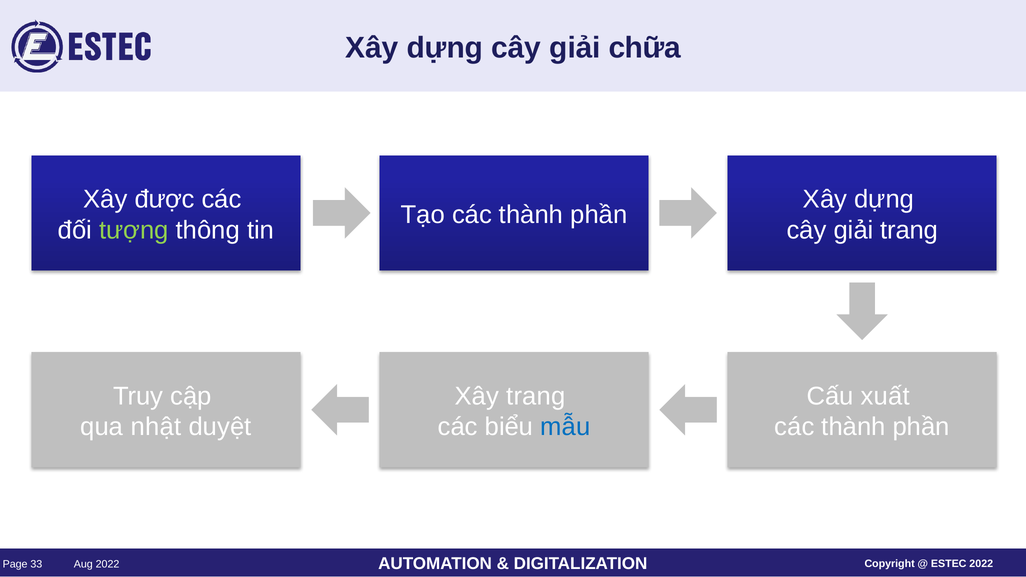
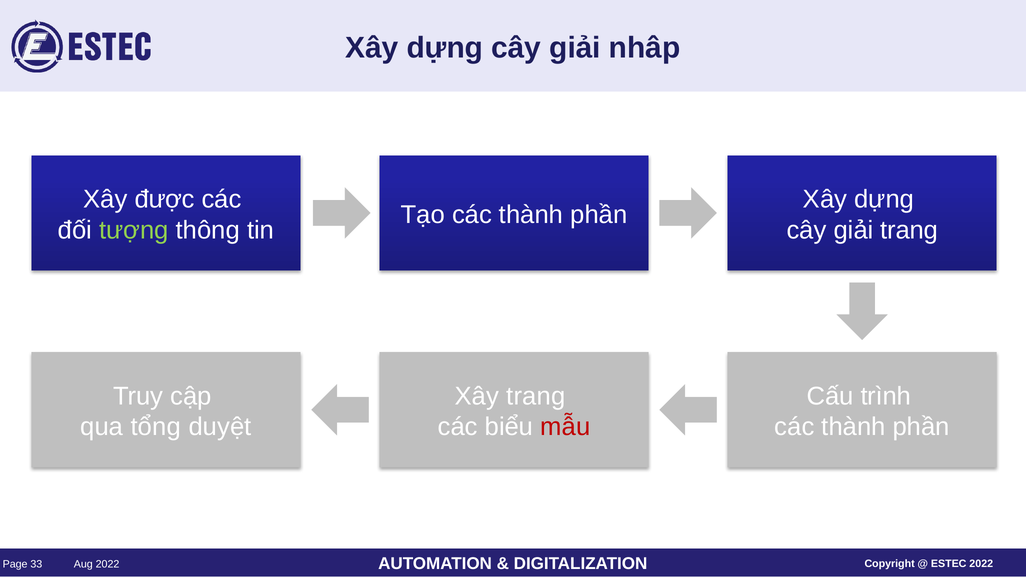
chữa: chữa -> nhâp (645, 48)
xuất: xuất -> trình (886, 396)
nhật: nhật -> tổng (156, 427)
mẫu colour: blue -> red (565, 427)
